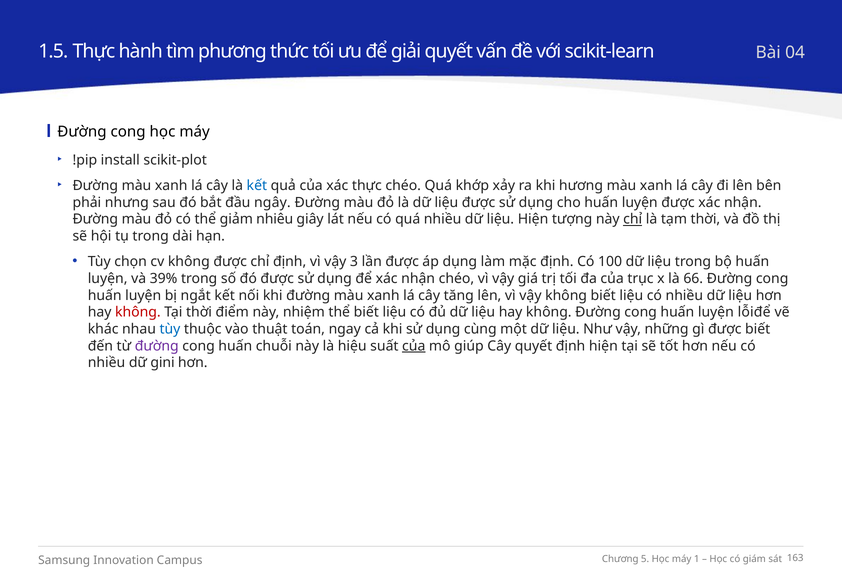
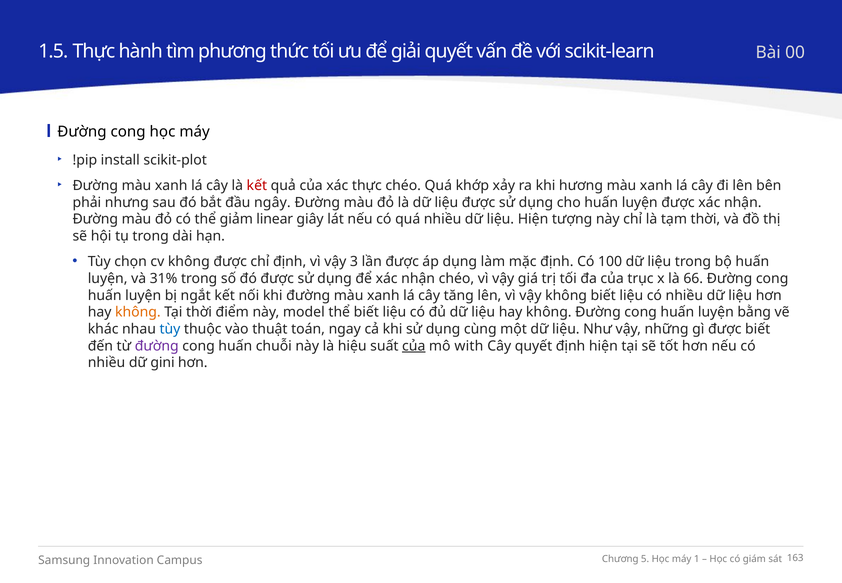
04: 04 -> 00 (795, 52)
kết colour: blue -> red (257, 186)
nhiêu: nhiêu -> linear (275, 219)
chỉ underline: present -> none (633, 219)
39%: 39% -> 31% (164, 279)
không colour: red -> orange (138, 312)
nhiệm: nhiệm -> model (304, 312)
lỗiđể: lỗiđể -> bằng (754, 312)
giúp: giúp -> with (469, 346)
